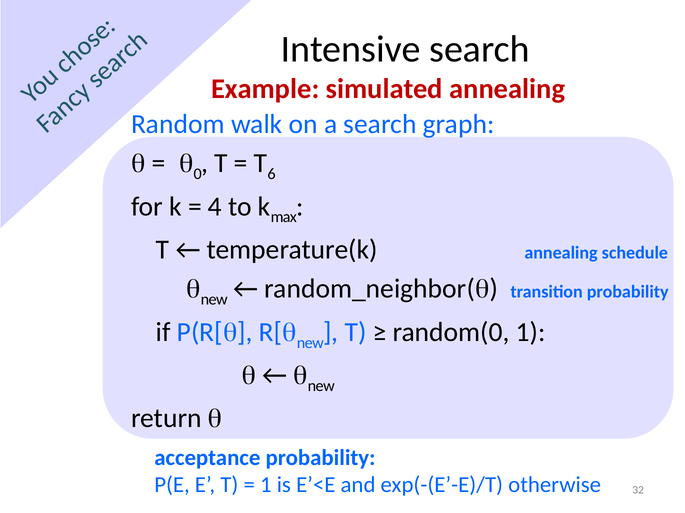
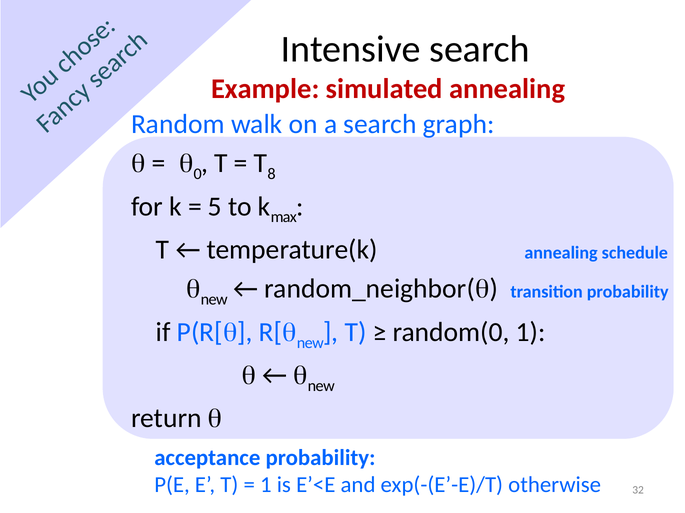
6: 6 -> 8 (272, 174)
4: 4 -> 5 (215, 207)
